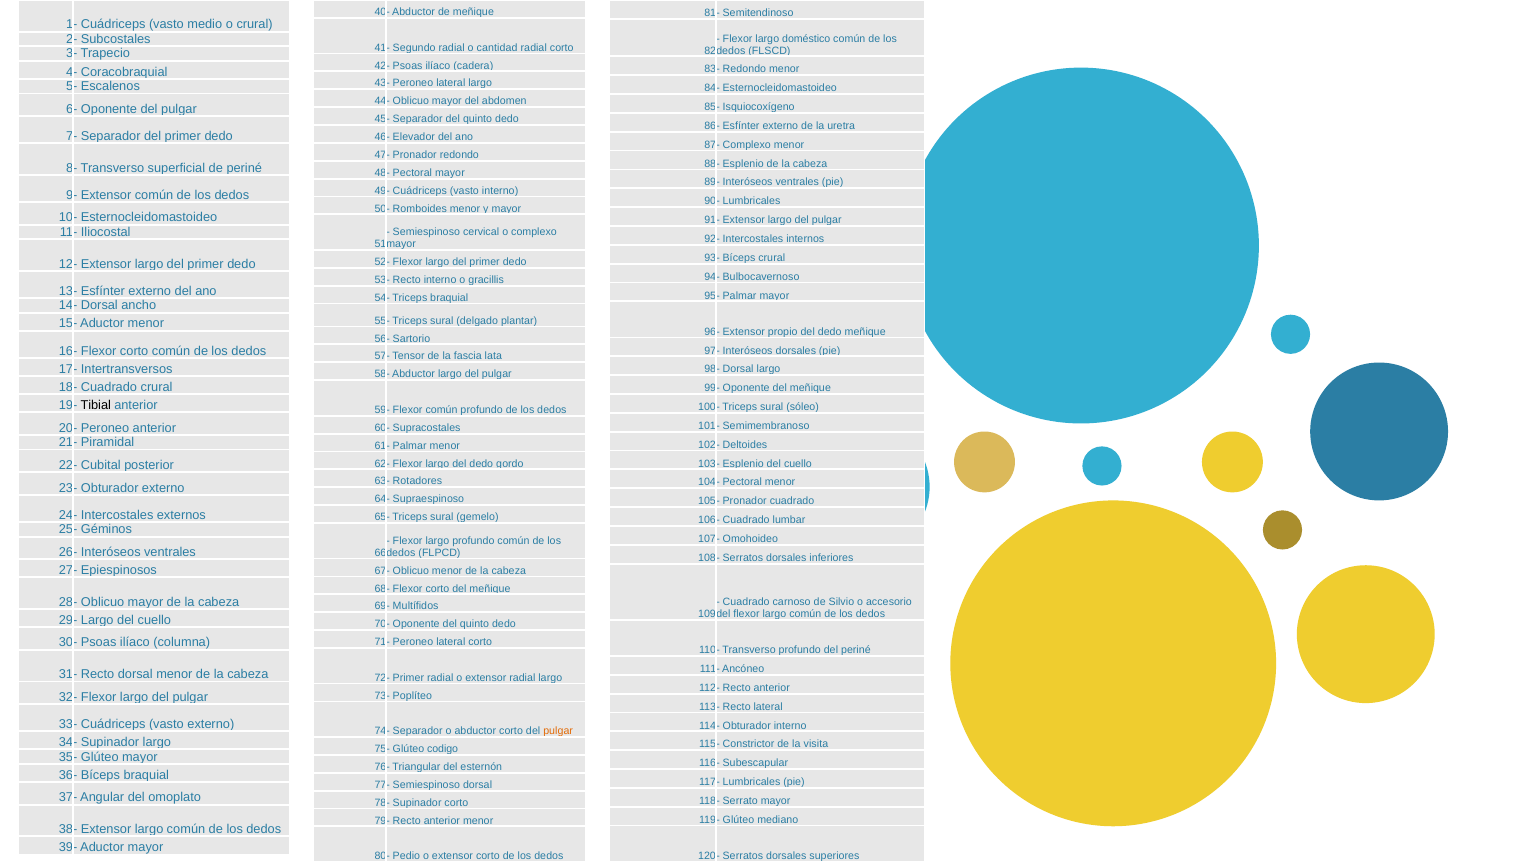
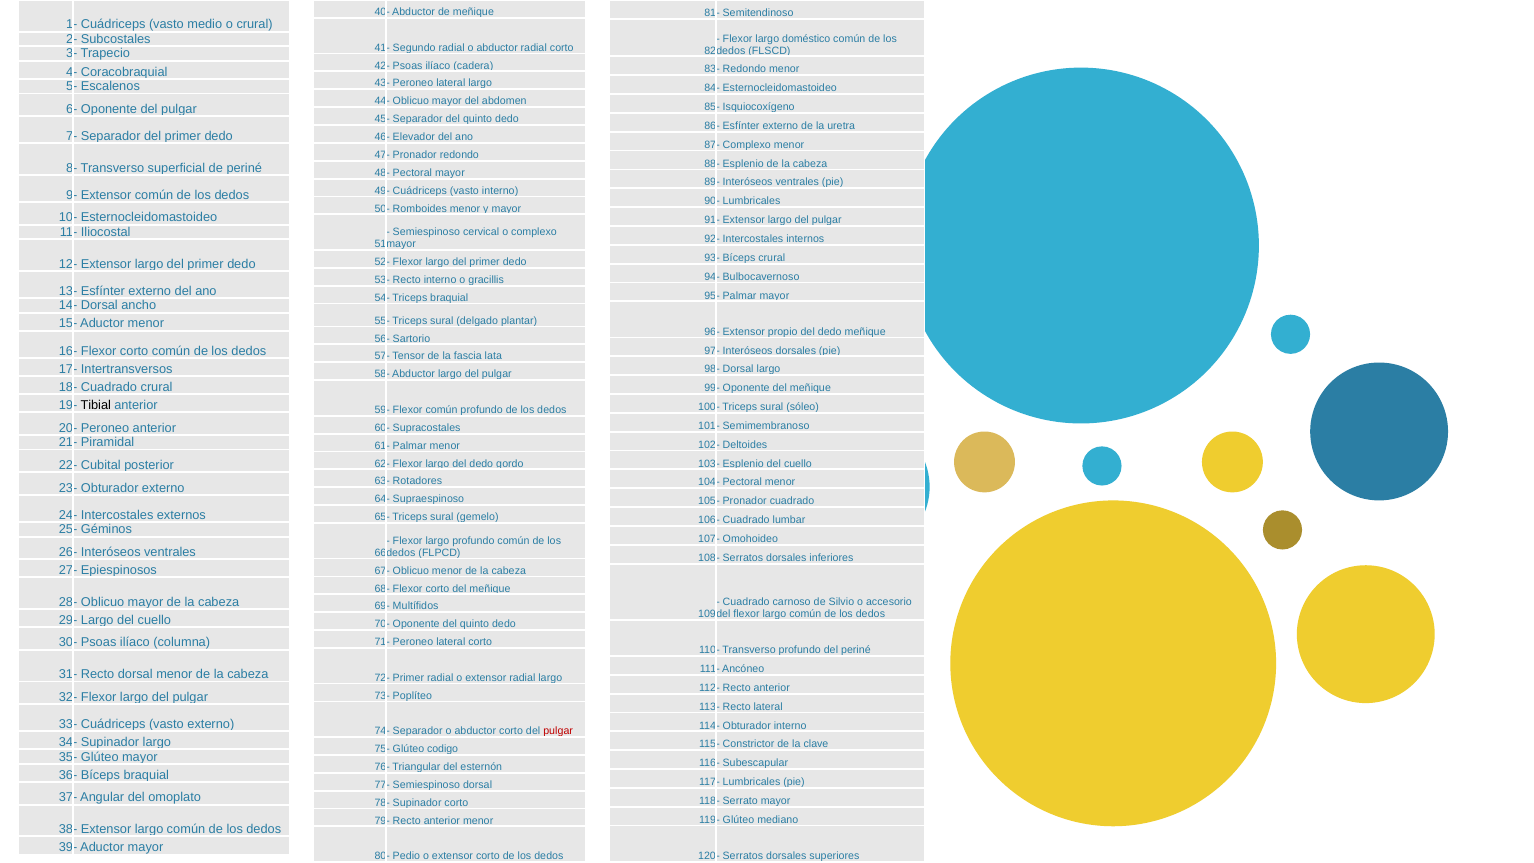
radial o cantidad: cantidad -> abductor (497, 48)
pulgar colour: orange -> red (558, 731)
visita: visita -> clave (816, 744)
